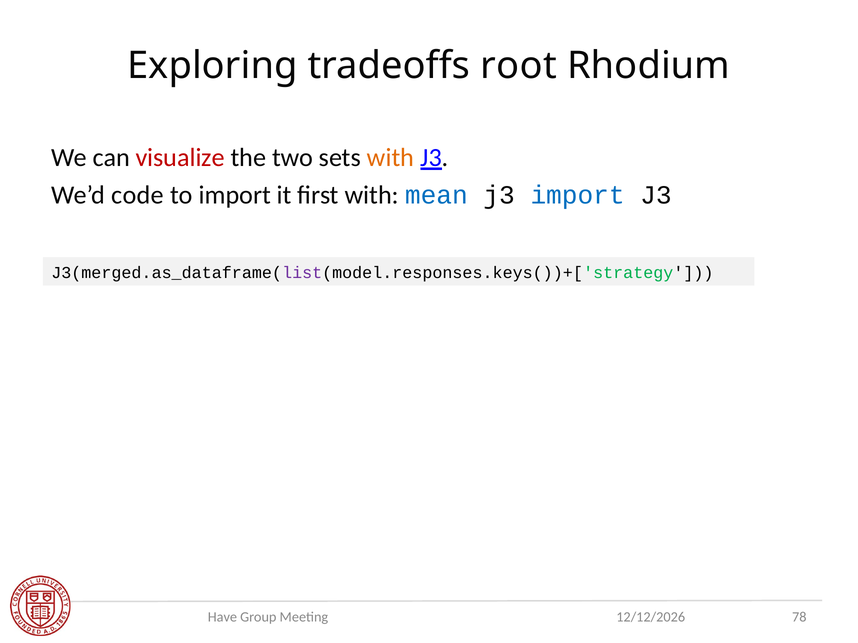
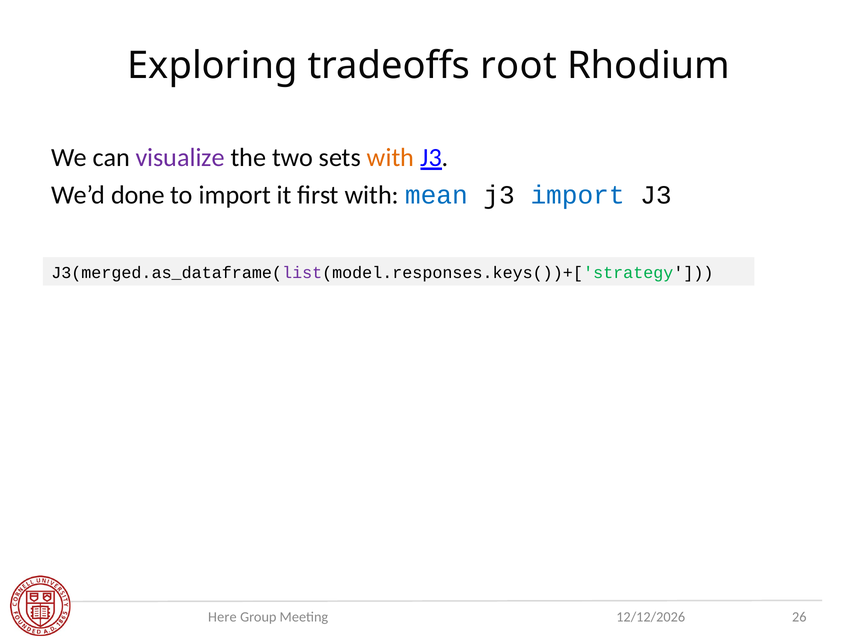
visualize colour: red -> purple (180, 158)
code: code -> done (138, 195)
Have: Have -> Here (222, 618)
78: 78 -> 26 (799, 618)
